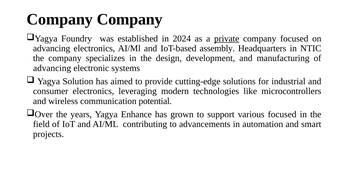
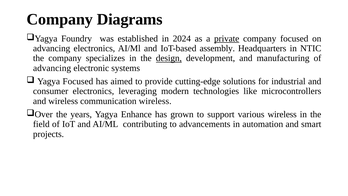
Company Company: Company -> Diagrams (130, 19)
design underline: none -> present (169, 58)
Yagya Solution: Solution -> Focused (78, 81)
communication potential: potential -> wireless (155, 101)
various focused: focused -> wireless (282, 114)
